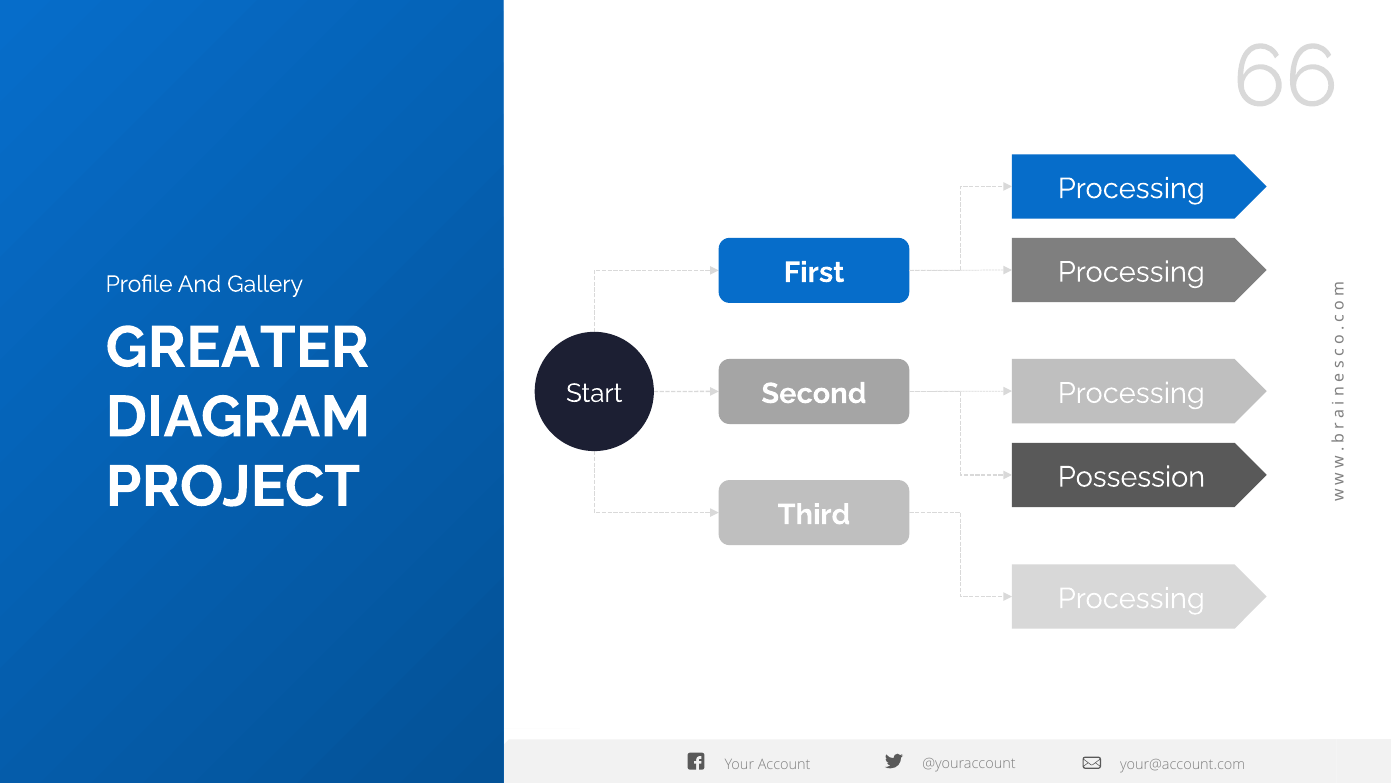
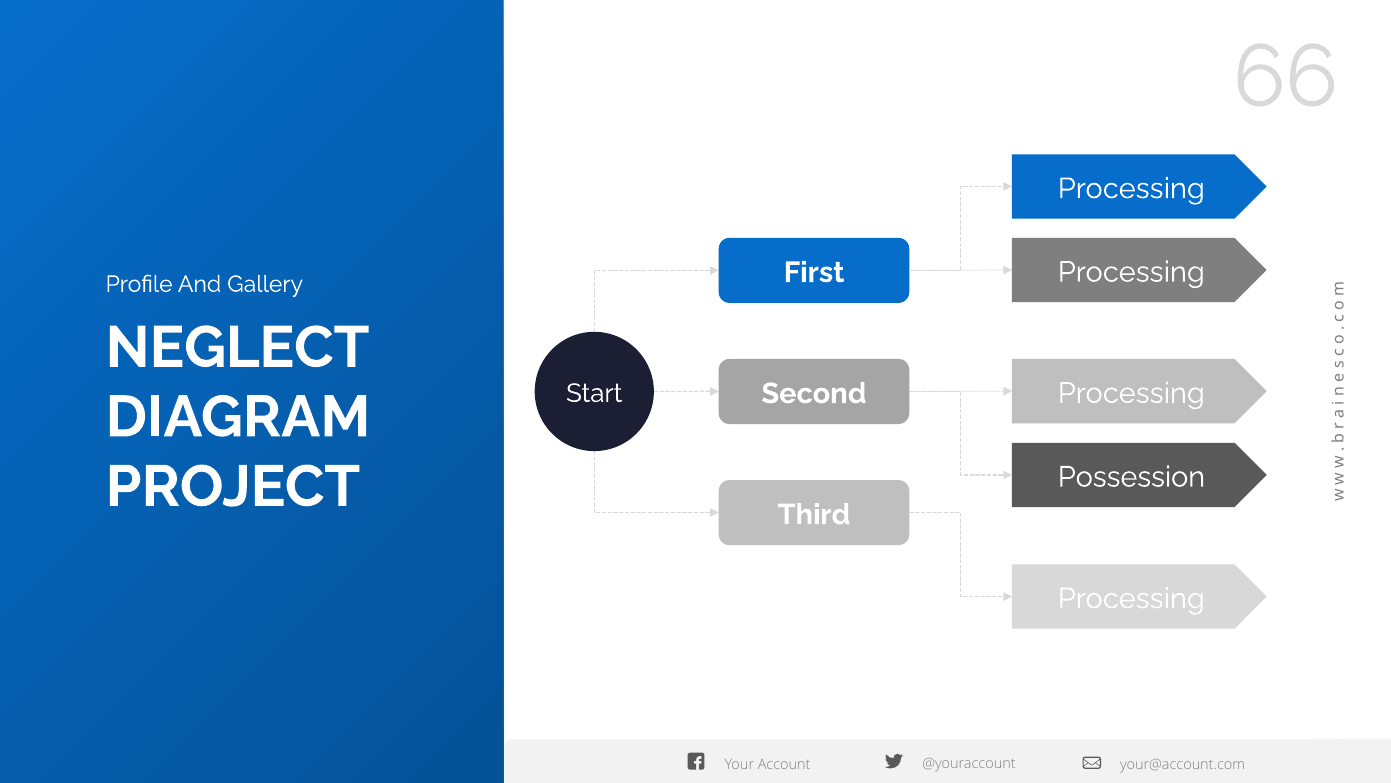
GREATER: GREATER -> NEGLECT (237, 347)
